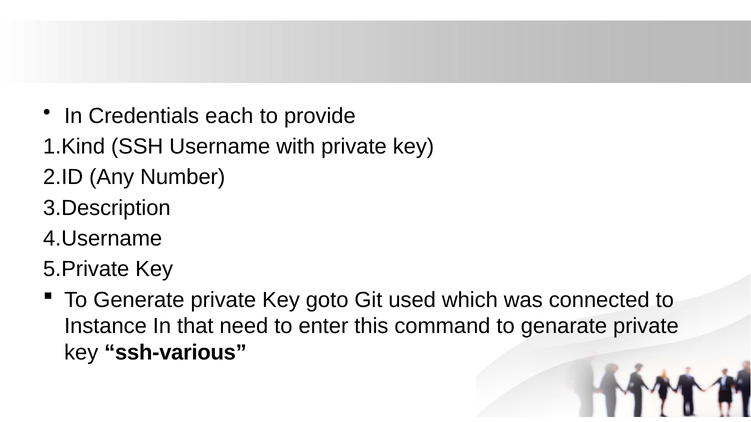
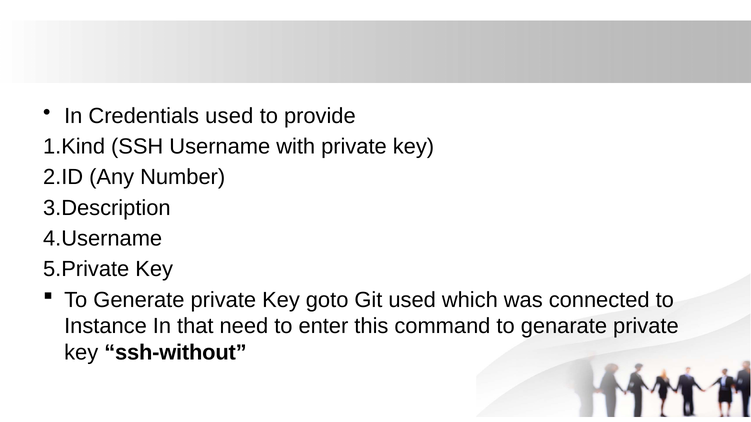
Credentials each: each -> used (229, 116)
ssh-various: ssh-various -> ssh-without (175, 353)
